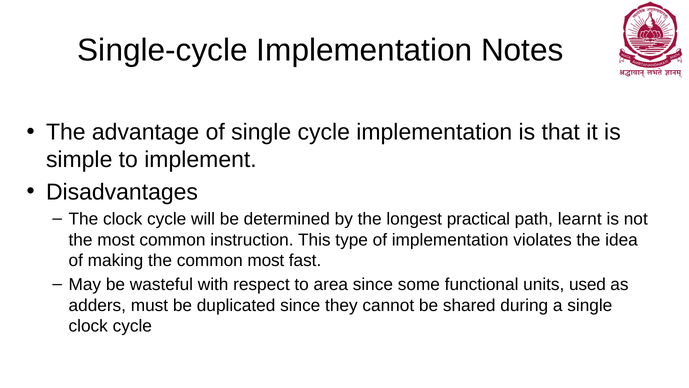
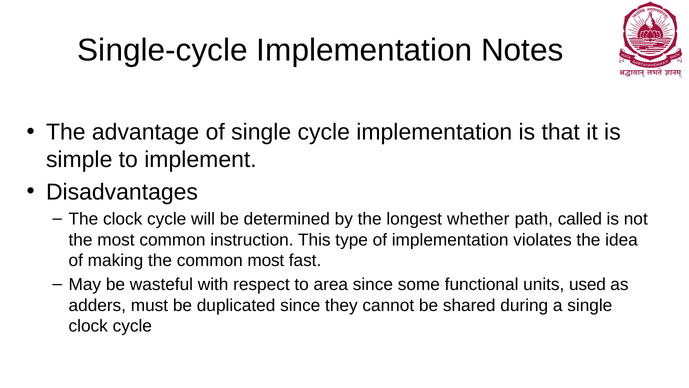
practical: practical -> whether (478, 219)
learnt: learnt -> called (580, 219)
